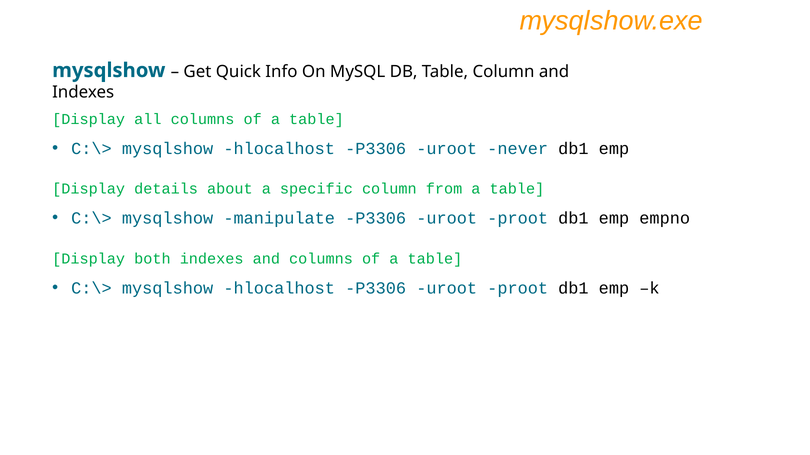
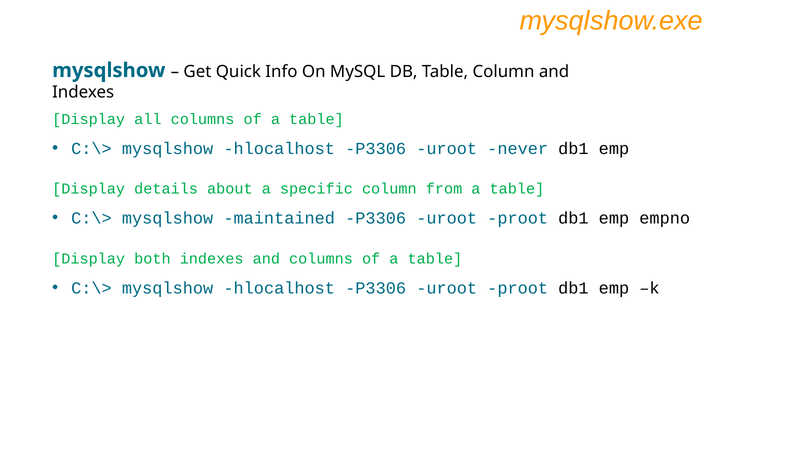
manipulate: manipulate -> maintained (279, 219)
